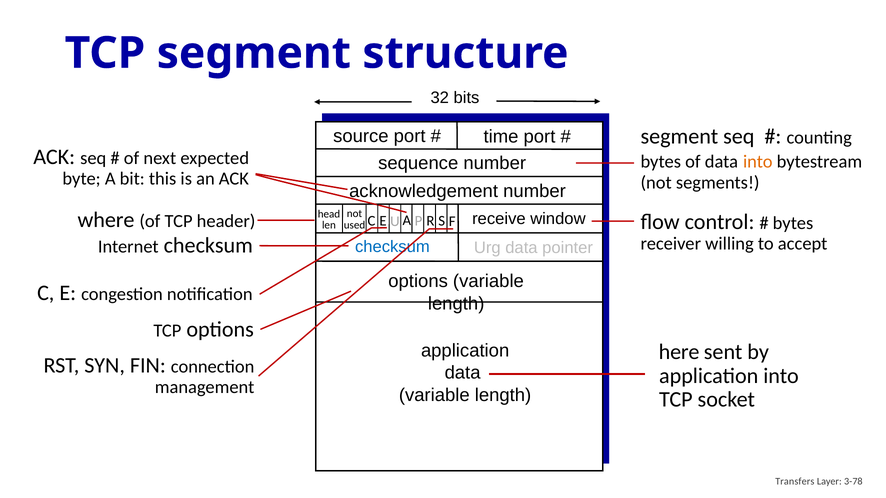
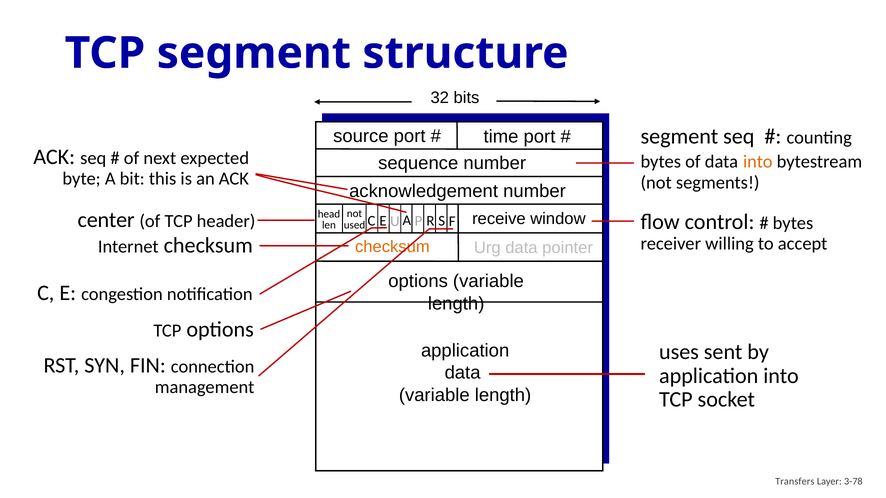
where: where -> center (106, 220)
checksum colour: blue -> orange (392, 247)
here: here -> uses (679, 352)
